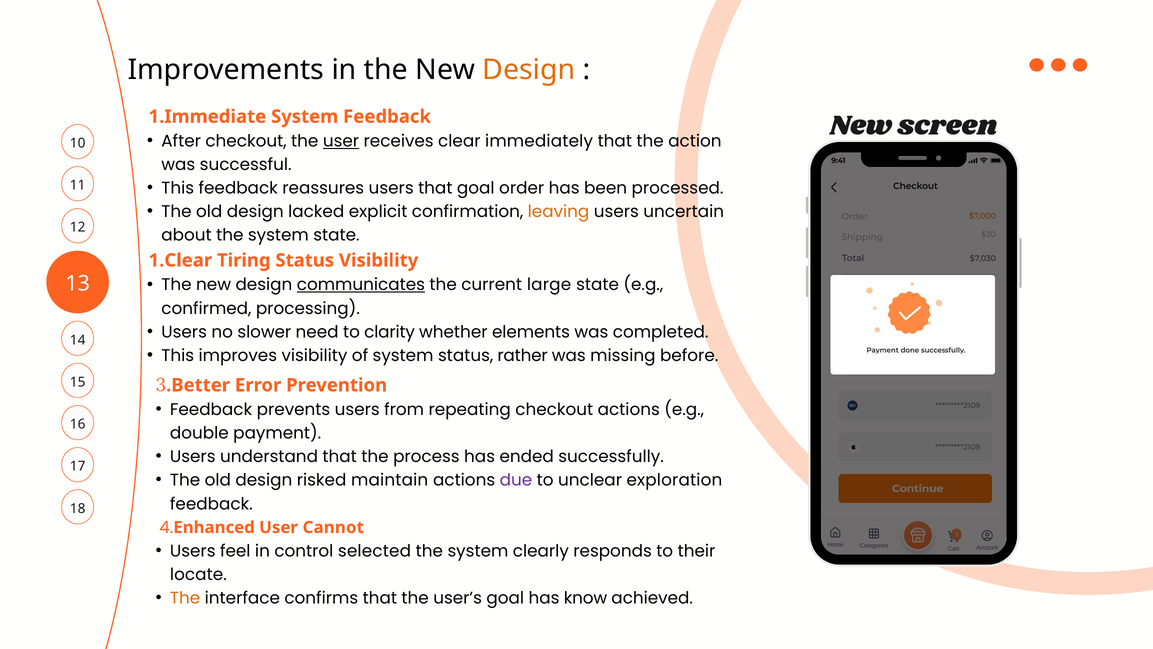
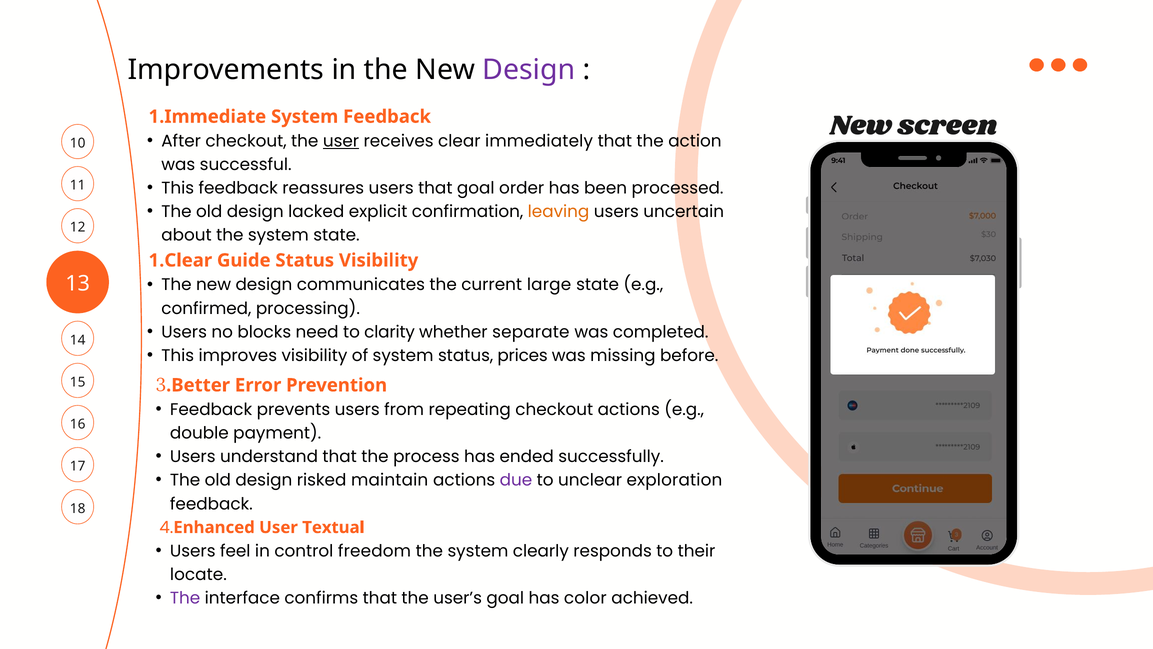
Design colour: orange -> purple (529, 70)
Tiring: Tiring -> Guide (244, 260)
communicates underline: present -> none (361, 285)
slower: slower -> blocks (264, 332)
elements: elements -> separate (531, 332)
rather: rather -> prices (523, 355)
Cannot: Cannot -> Textual (333, 527)
selected: selected -> freedom (374, 551)
The colour: orange -> purple (185, 598)
know: know -> color (585, 598)
